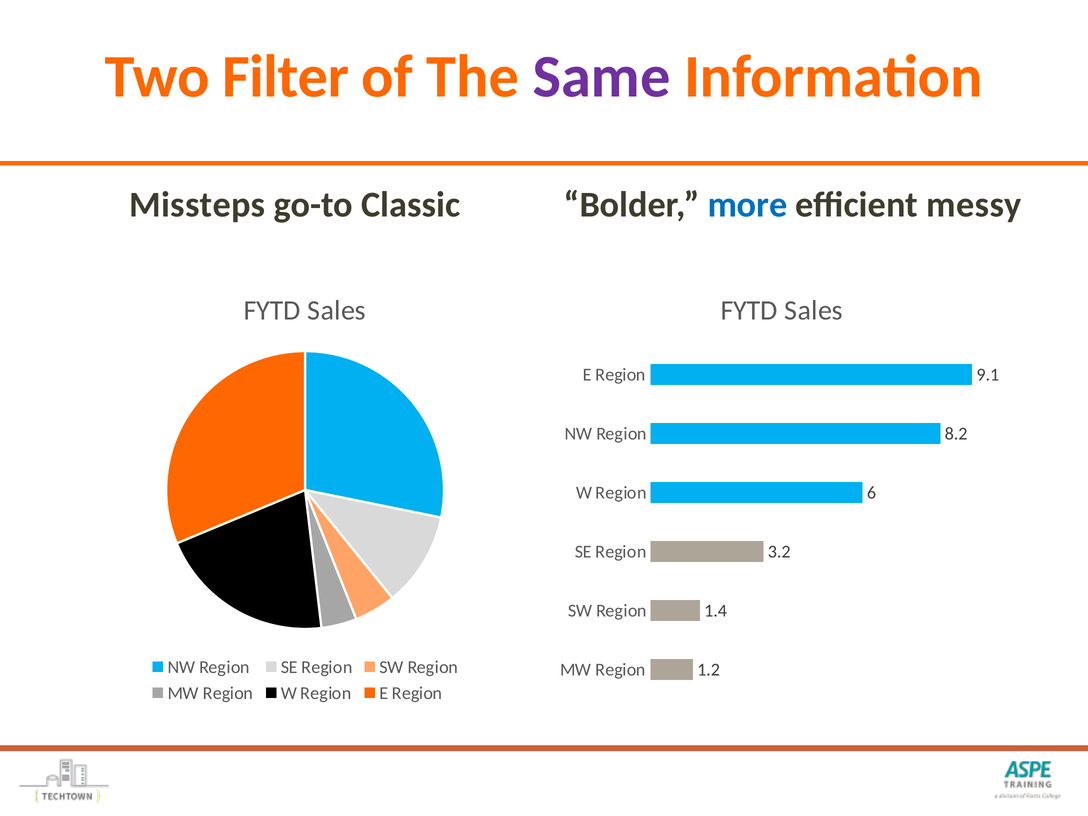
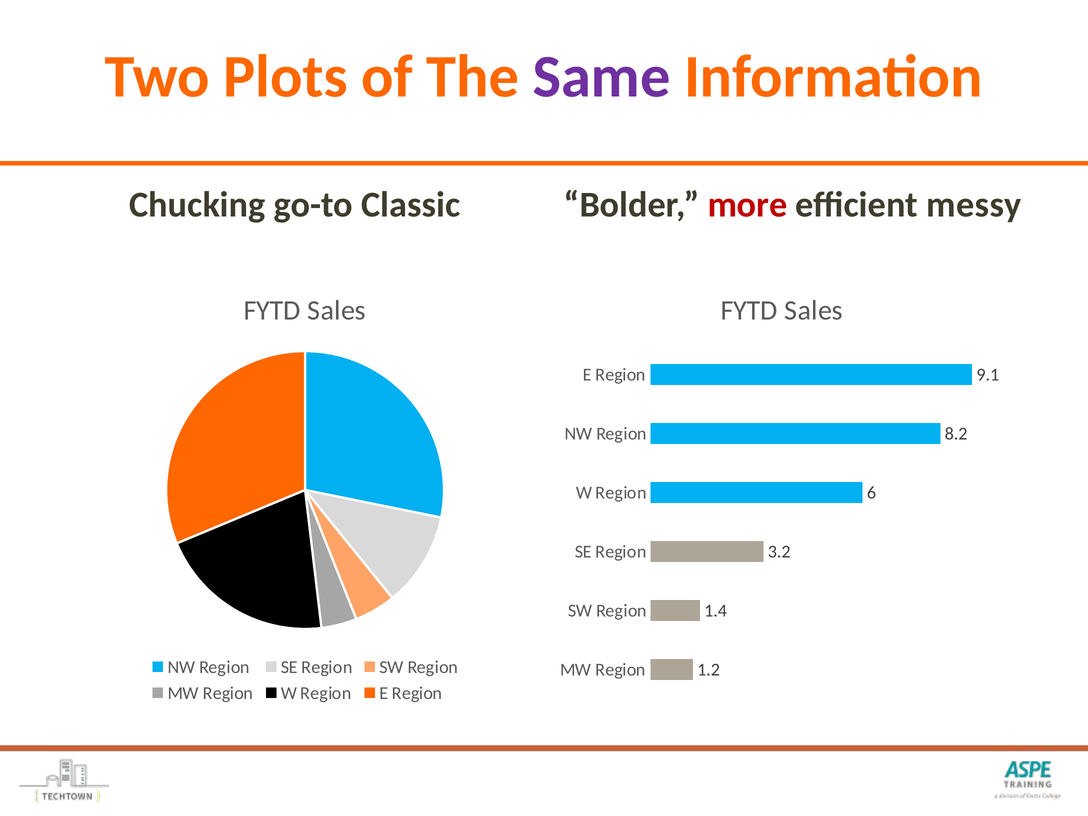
Filter: Filter -> Plots (285, 77)
Missteps: Missteps -> Chucking (197, 205)
more colour: blue -> red (747, 205)
